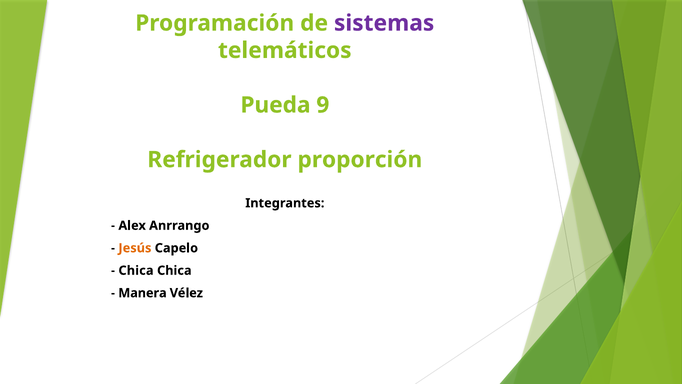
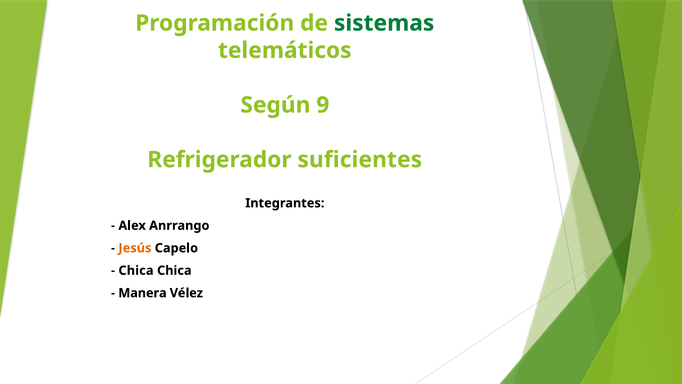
sistemas colour: purple -> green (384, 23)
Pueda: Pueda -> Según (275, 105)
proporción: proporción -> suficientes (360, 160)
